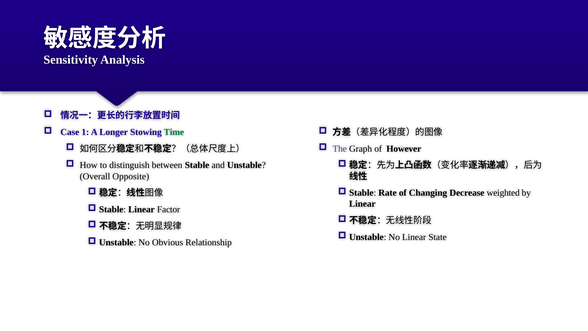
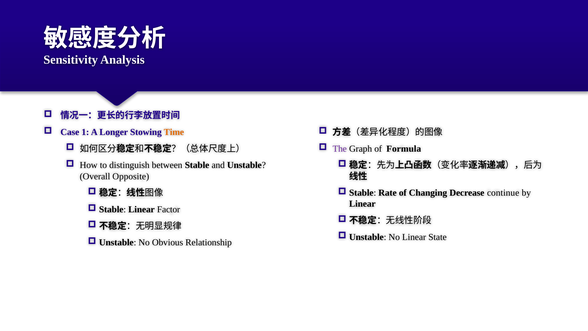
Time colour: green -> orange (174, 132)
However: However -> Formula (404, 149)
weighted: weighted -> continue (503, 193)
